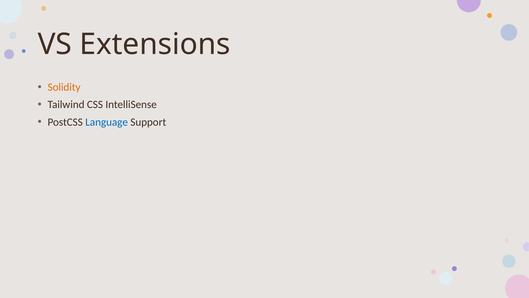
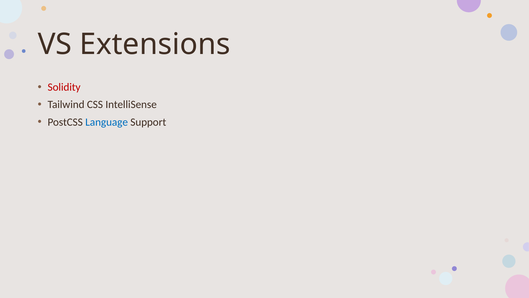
Solidity colour: orange -> red (64, 87)
